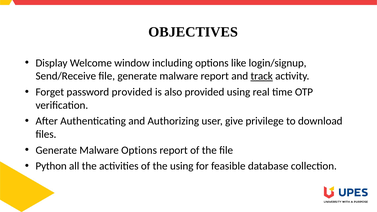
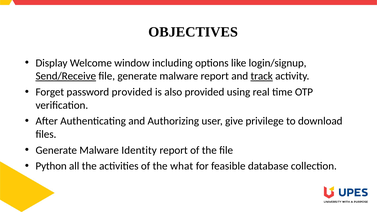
Send/Receive underline: none -> present (66, 76)
Malware Options: Options -> Identity (139, 150)
the using: using -> what (182, 166)
